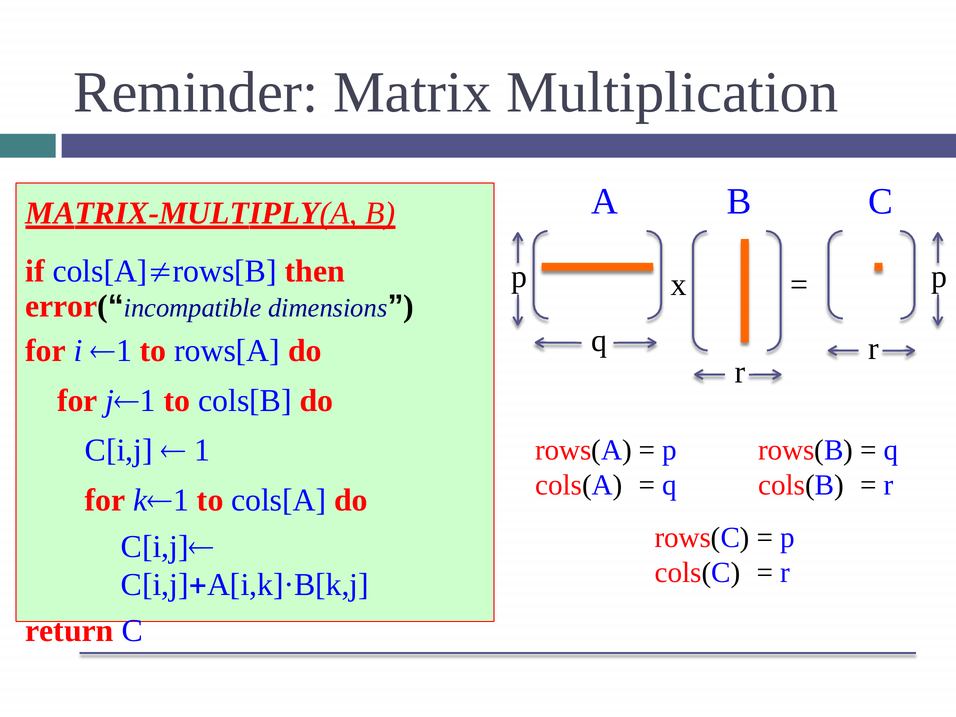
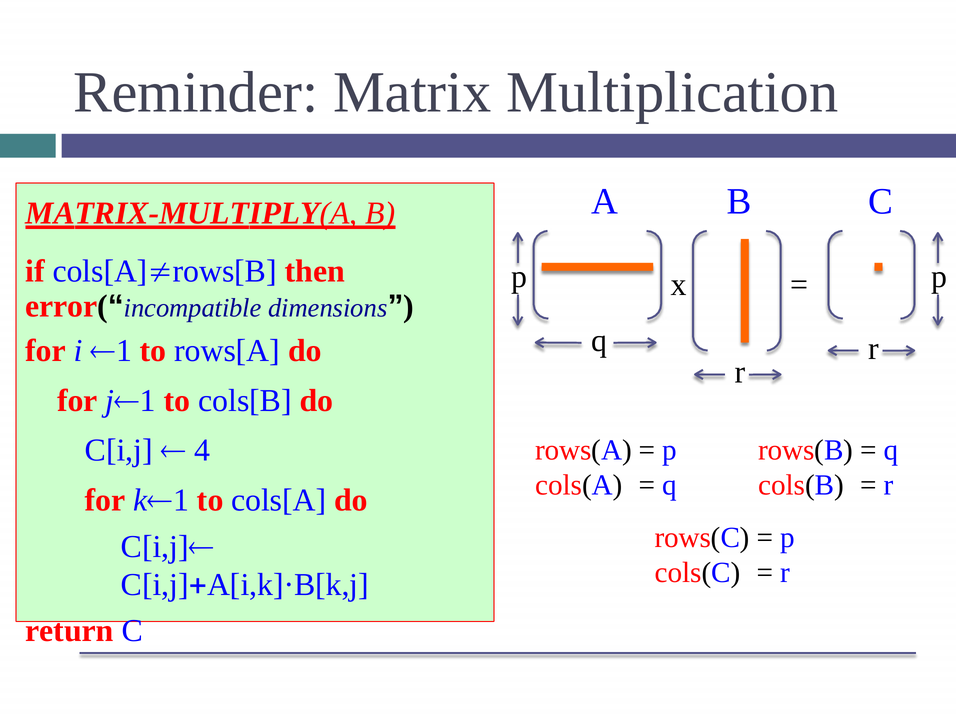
1: 1 -> 4 (202, 450)
